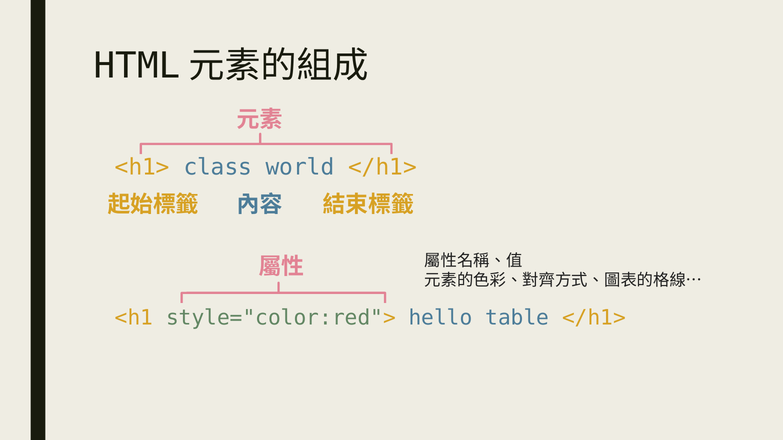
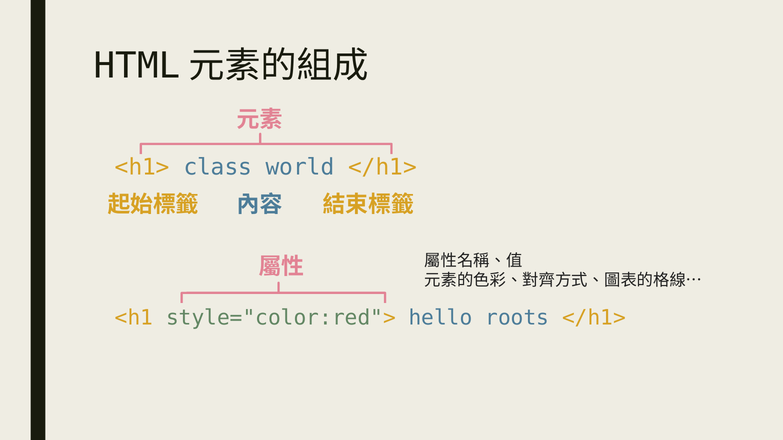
table: table -> roots (517, 318)
